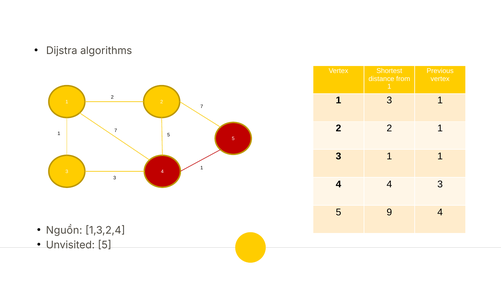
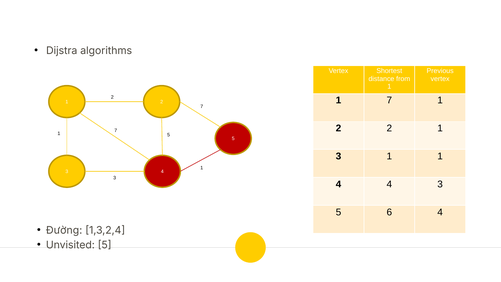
3: 3 -> 7 (389, 100)
9: 9 -> 6 (389, 212)
Nguồn: Nguồn -> Đường (64, 230)
